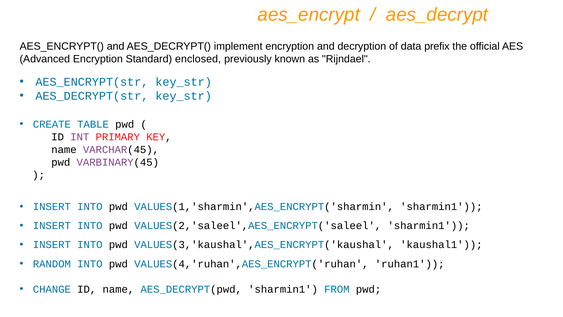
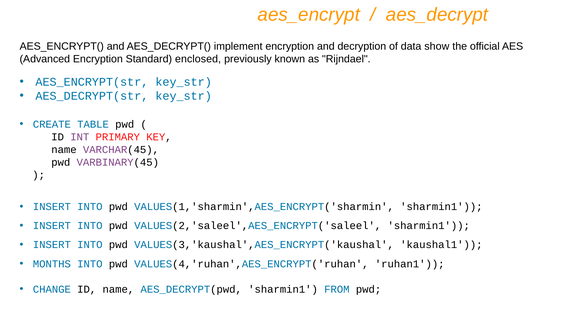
prefix: prefix -> show (437, 46)
RANDOM: RANDOM -> MONTHS (52, 264)
